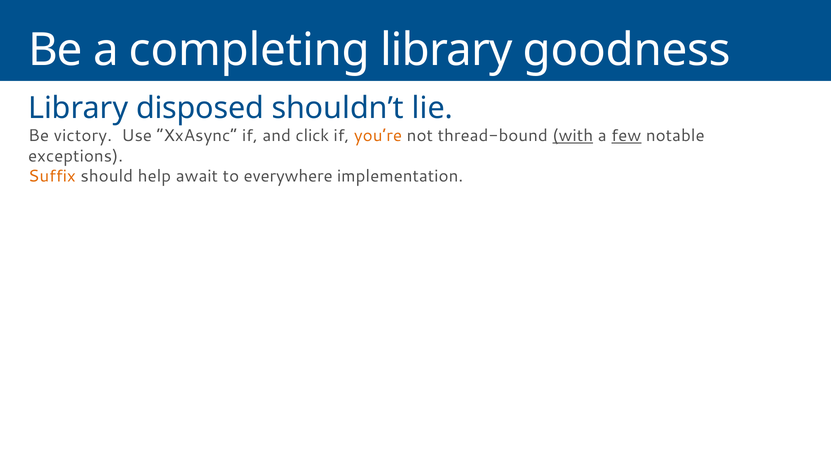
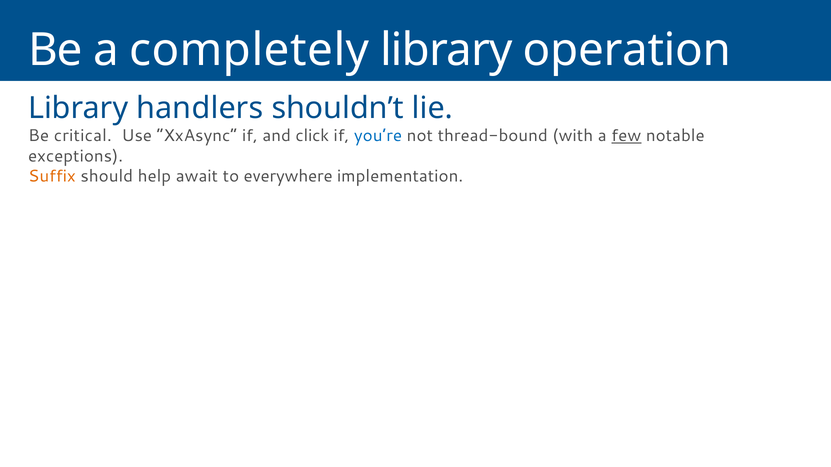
completing: completing -> completely (249, 50)
goodness: goodness -> operation (627, 50)
disposed: disposed -> handlers (200, 108)
victory: victory -> critical (83, 136)
you’re colour: orange -> blue (378, 136)
with underline: present -> none (573, 136)
